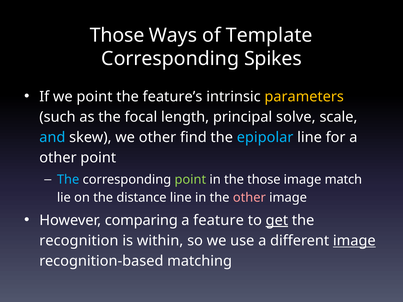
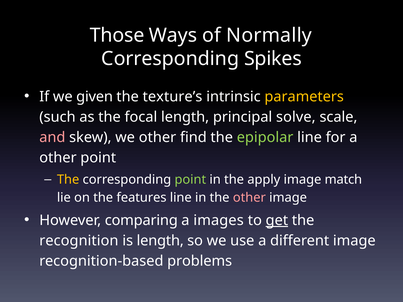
Template: Template -> Normally (269, 35)
we point: point -> given (95, 97)
feature’s: feature’s -> texture’s (172, 97)
and colour: light blue -> pink (52, 137)
epipolar colour: light blue -> light green (265, 137)
The colour: light blue -> yellow (68, 180)
the those: those -> apply (264, 180)
distance: distance -> features (141, 198)
feature: feature -> images (219, 220)
is within: within -> length (160, 241)
image underline: present -> none (354, 241)
matching: matching -> problems (200, 261)
